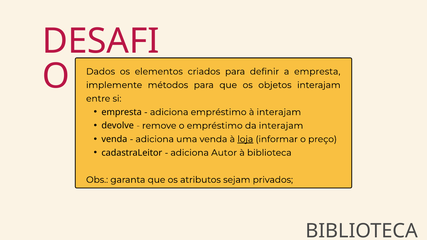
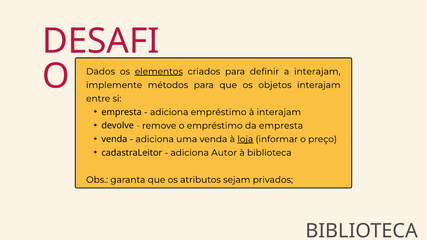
elementos underline: none -> present (159, 72)
a empresta: empresta -> interajam (317, 72)
da interajam: interajam -> empresta (281, 126)
